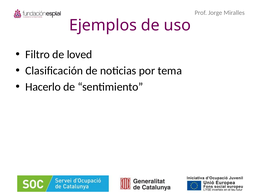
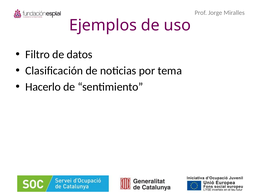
loved: loved -> datos (80, 55)
